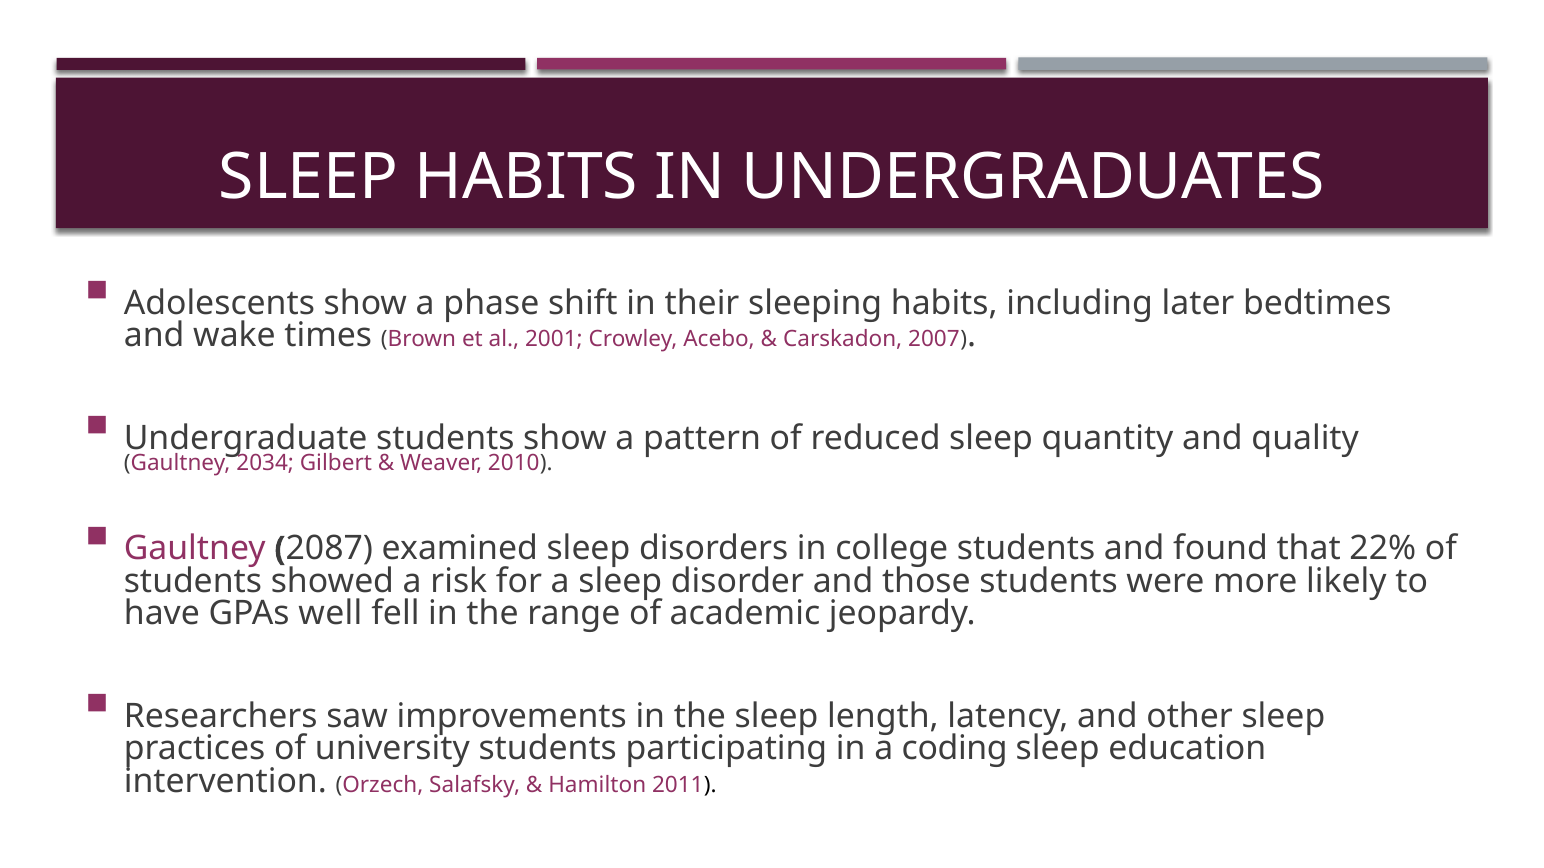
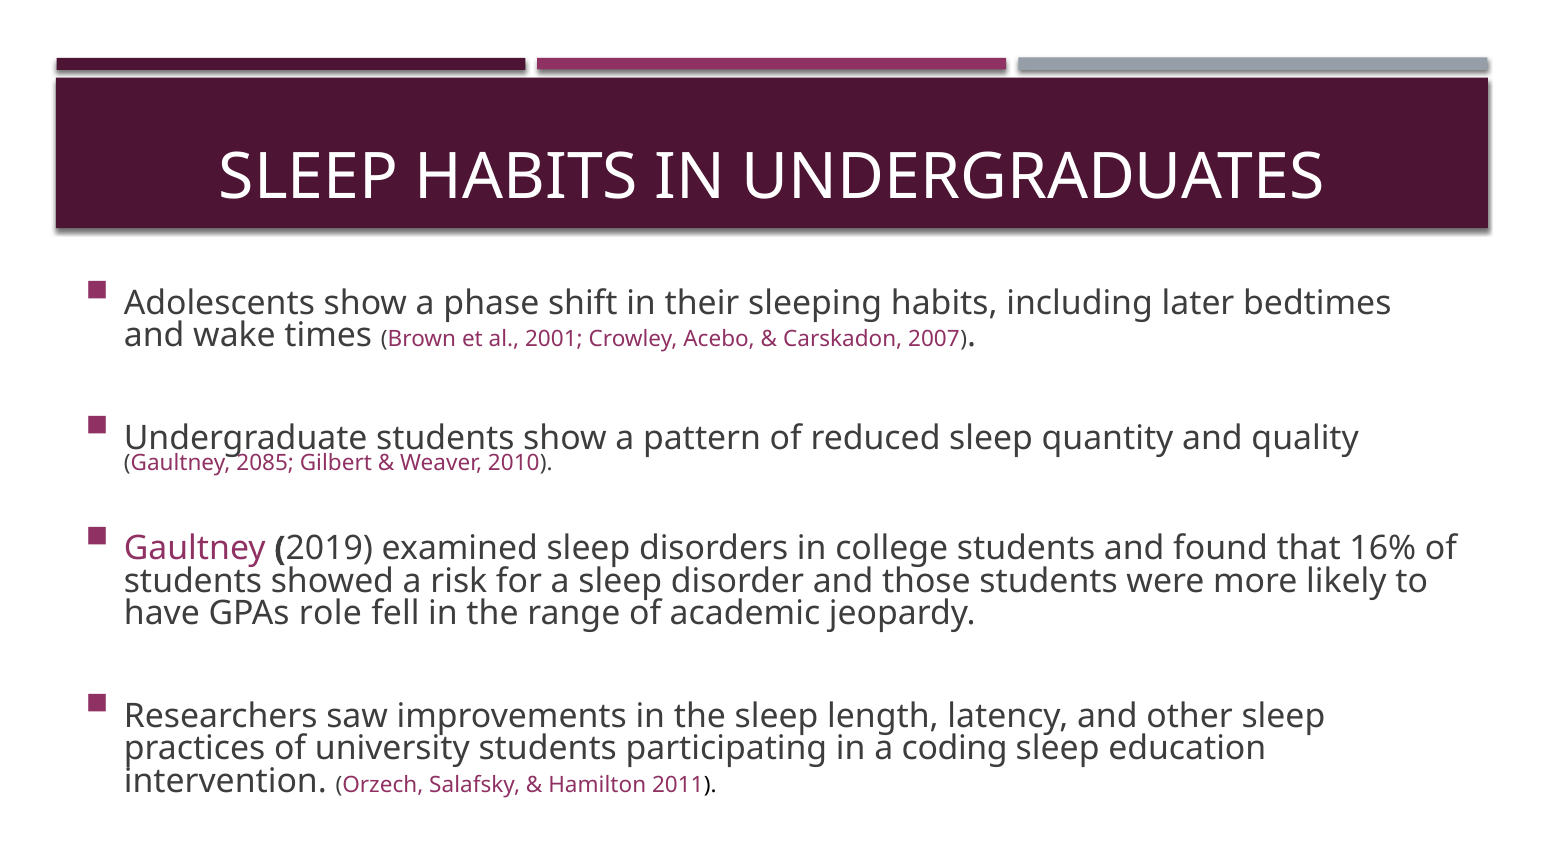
2034: 2034 -> 2085 (265, 464)
2087: 2087 -> 2019 (329, 549)
22%: 22% -> 16% (1383, 549)
well: well -> role (330, 614)
